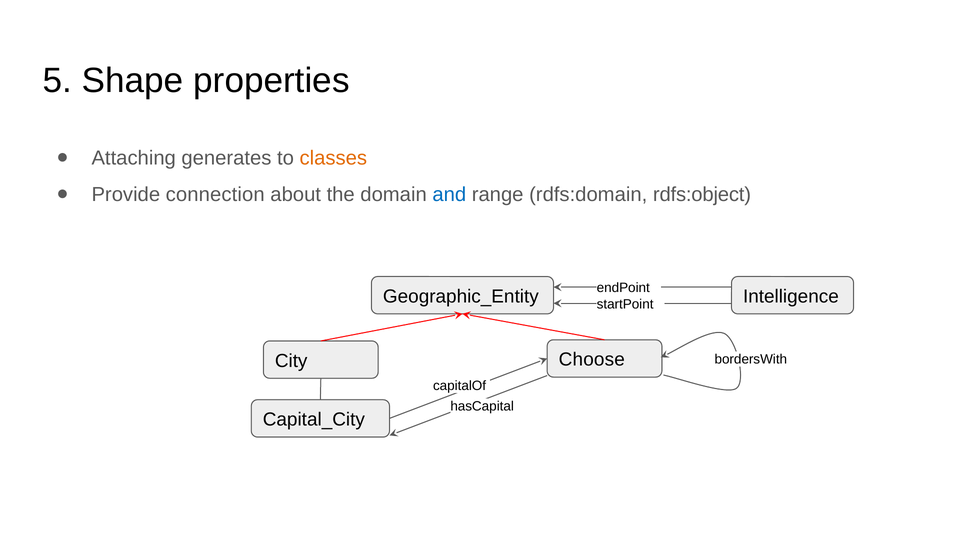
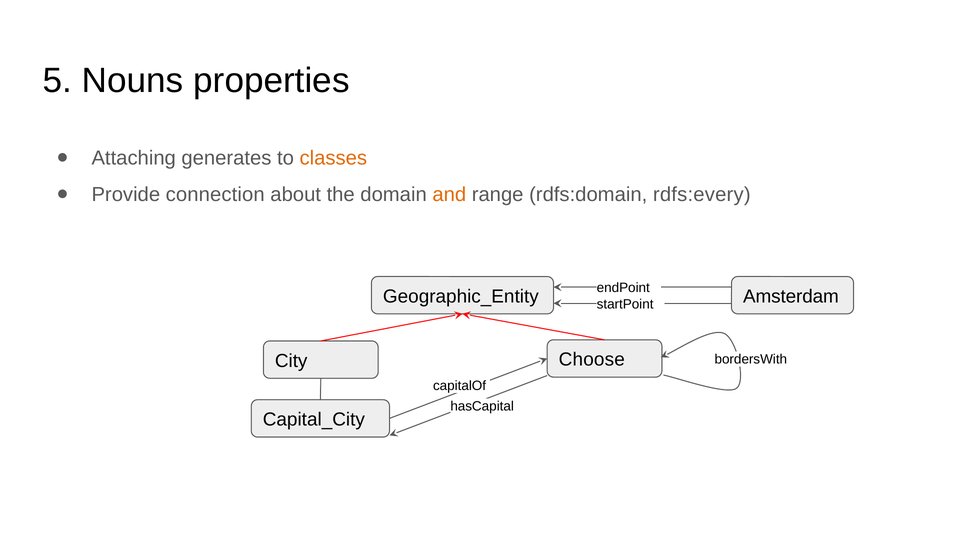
Shape: Shape -> Nouns (133, 81)
and colour: blue -> orange (449, 195)
rdfs:object: rdfs:object -> rdfs:every (702, 195)
Intelligence: Intelligence -> Amsterdam (791, 297)
